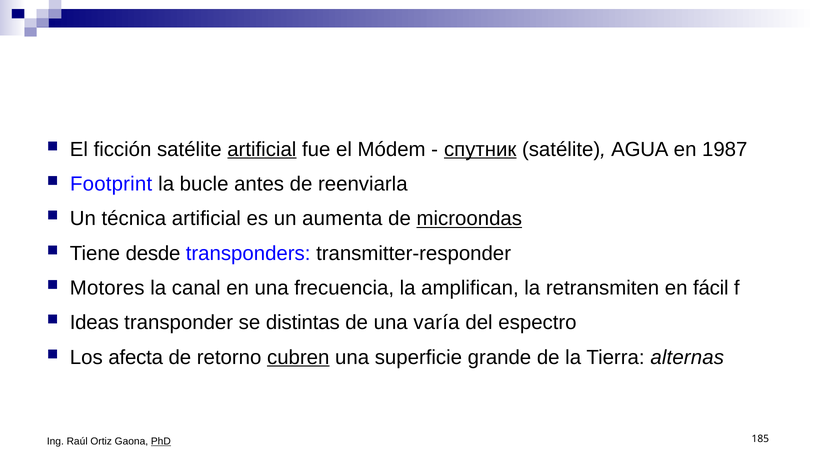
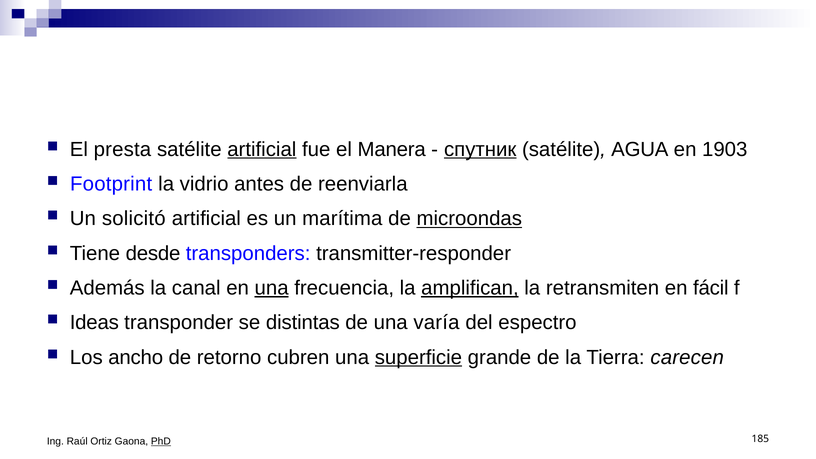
ficción: ficción -> presta (122, 149)
Módem: Módem -> Manera (392, 149)
1987: 1987 -> 1903 (725, 149)
bucle: bucle -> vidrio (204, 184)
técnica: técnica -> solicitó (134, 219)
aumenta: aumenta -> marítima (342, 219)
Motores: Motores -> Además (107, 288)
una underline: none -> present (272, 288)
amplifican underline: none -> present (470, 288)
afecta: afecta -> ancho (136, 357)
cubren underline: present -> none (298, 357)
superficie underline: none -> present (418, 357)
alternas: alternas -> carecen (687, 357)
